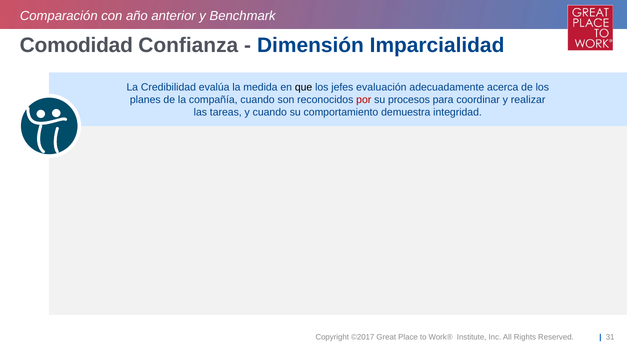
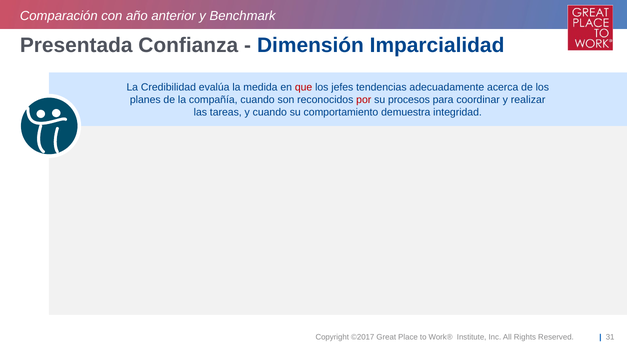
Comodidad: Comodidad -> Presentada (76, 46)
que colour: black -> red (304, 87)
evaluación: evaluación -> tendencias (381, 87)
